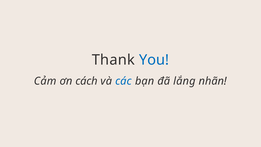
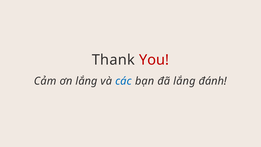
You colour: blue -> red (154, 60)
ơn cách: cách -> lắng (86, 81)
nhãn: nhãn -> đánh (213, 81)
